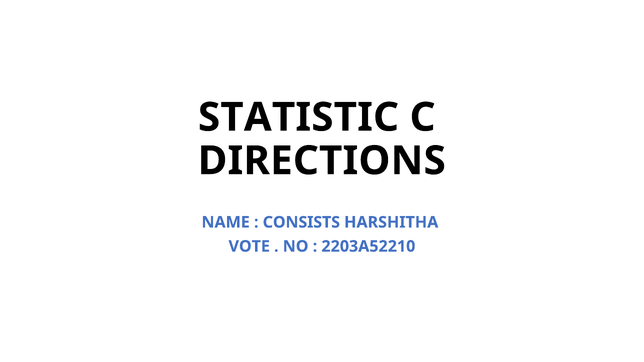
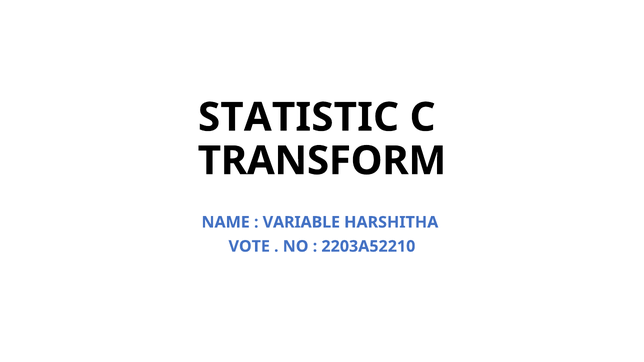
DIRECTIONS: DIRECTIONS -> TRANSFORM (322, 161)
CONSISTS: CONSISTS -> VARIABLE (301, 222)
